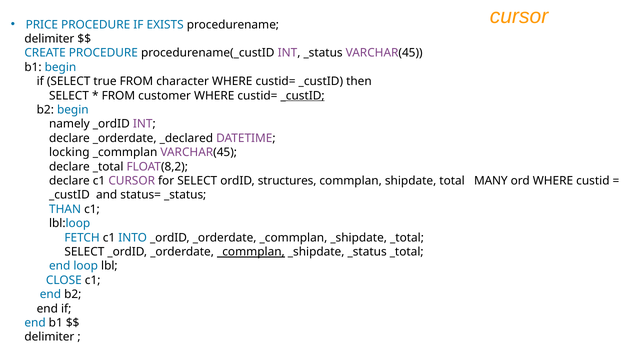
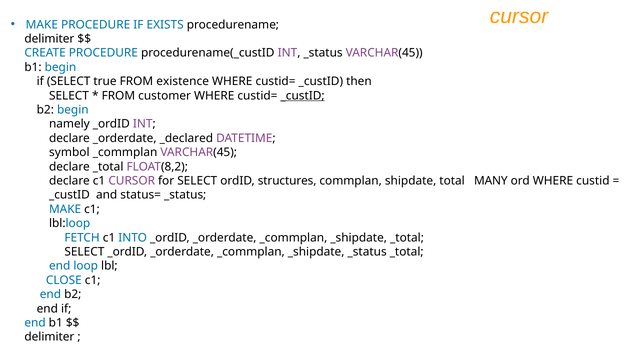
PRICE: PRICE -> MAKE (42, 25)
character: character -> existence (183, 82)
locking: locking -> symbol (69, 153)
THAN: THAN -> MAKE (65, 210)
_commplan underline: present -> none (251, 252)
